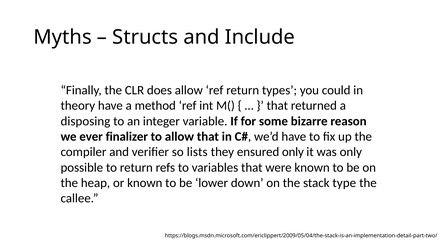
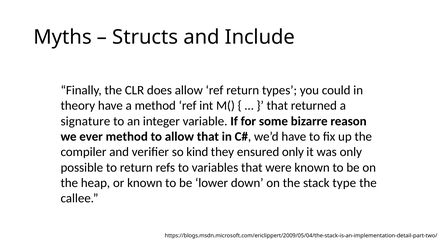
disposing: disposing -> signature (85, 121)
ever finalizer: finalizer -> method (127, 137)
lists: lists -> kind (197, 152)
